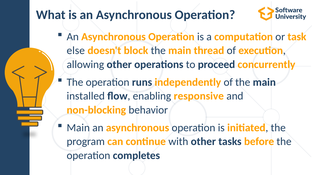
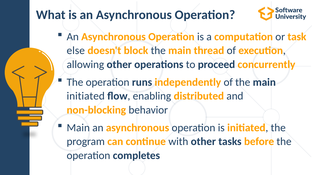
installed: installed -> initiated (86, 96)
responsive: responsive -> distributed (199, 96)
